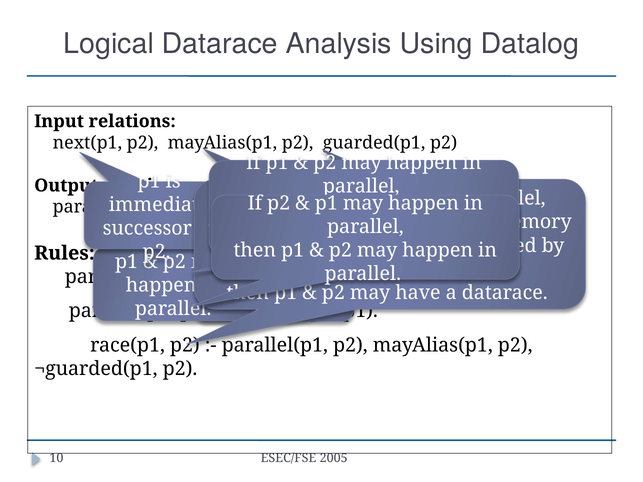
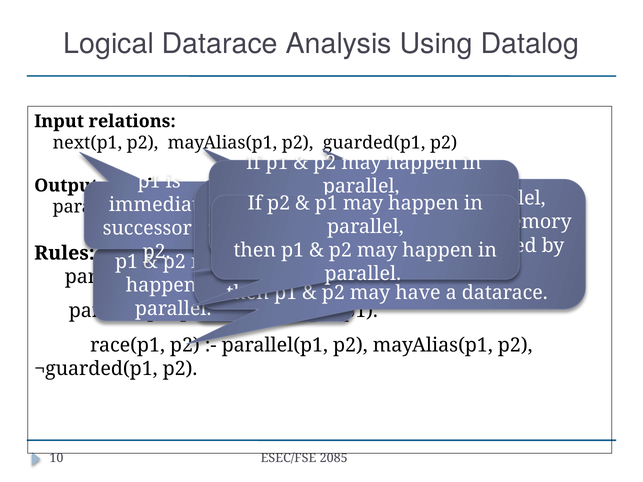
2005: 2005 -> 2085 (334, 459)
